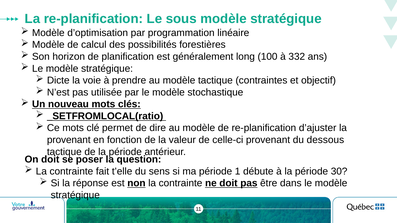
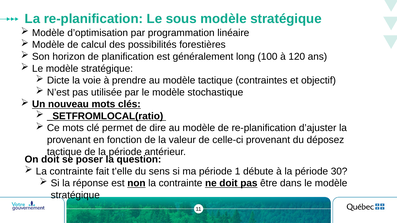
332: 332 -> 120 (297, 57)
dessous: dessous -> déposez (325, 140)
